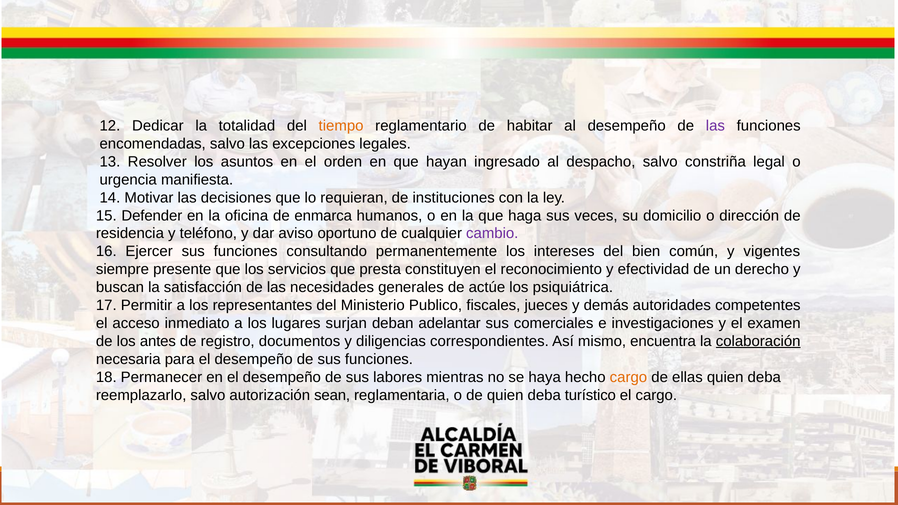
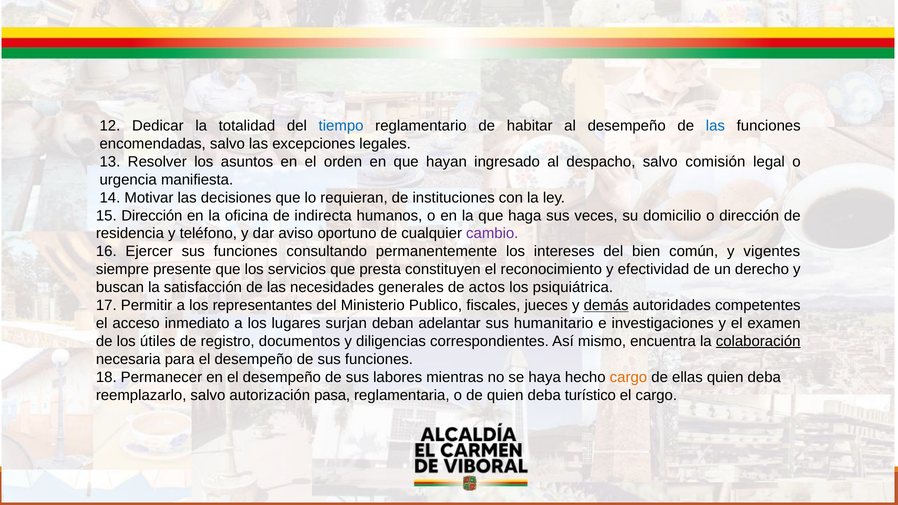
tiempo colour: orange -> blue (341, 126)
las colour: purple -> blue (715, 126)
constriña: constriña -> comisión (715, 162)
15 Defender: Defender -> Dirección (152, 216)
enmarca: enmarca -> indirecta (323, 216)
actúe: actúe -> actos (487, 287)
demás underline: none -> present (606, 305)
comerciales: comerciales -> humanitario (554, 323)
antes: antes -> útiles (158, 341)
sean: sean -> pasa (332, 395)
